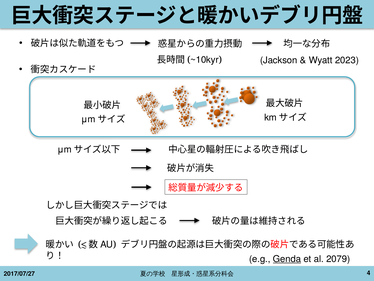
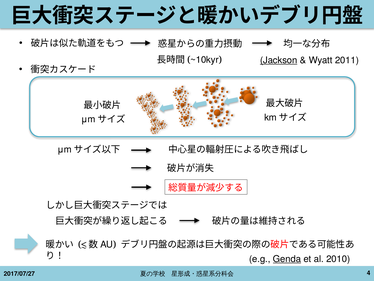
Jackson underline: none -> present (279, 60)
2023: 2023 -> 2011 (347, 60)
2079: 2079 -> 2010 (338, 259)
